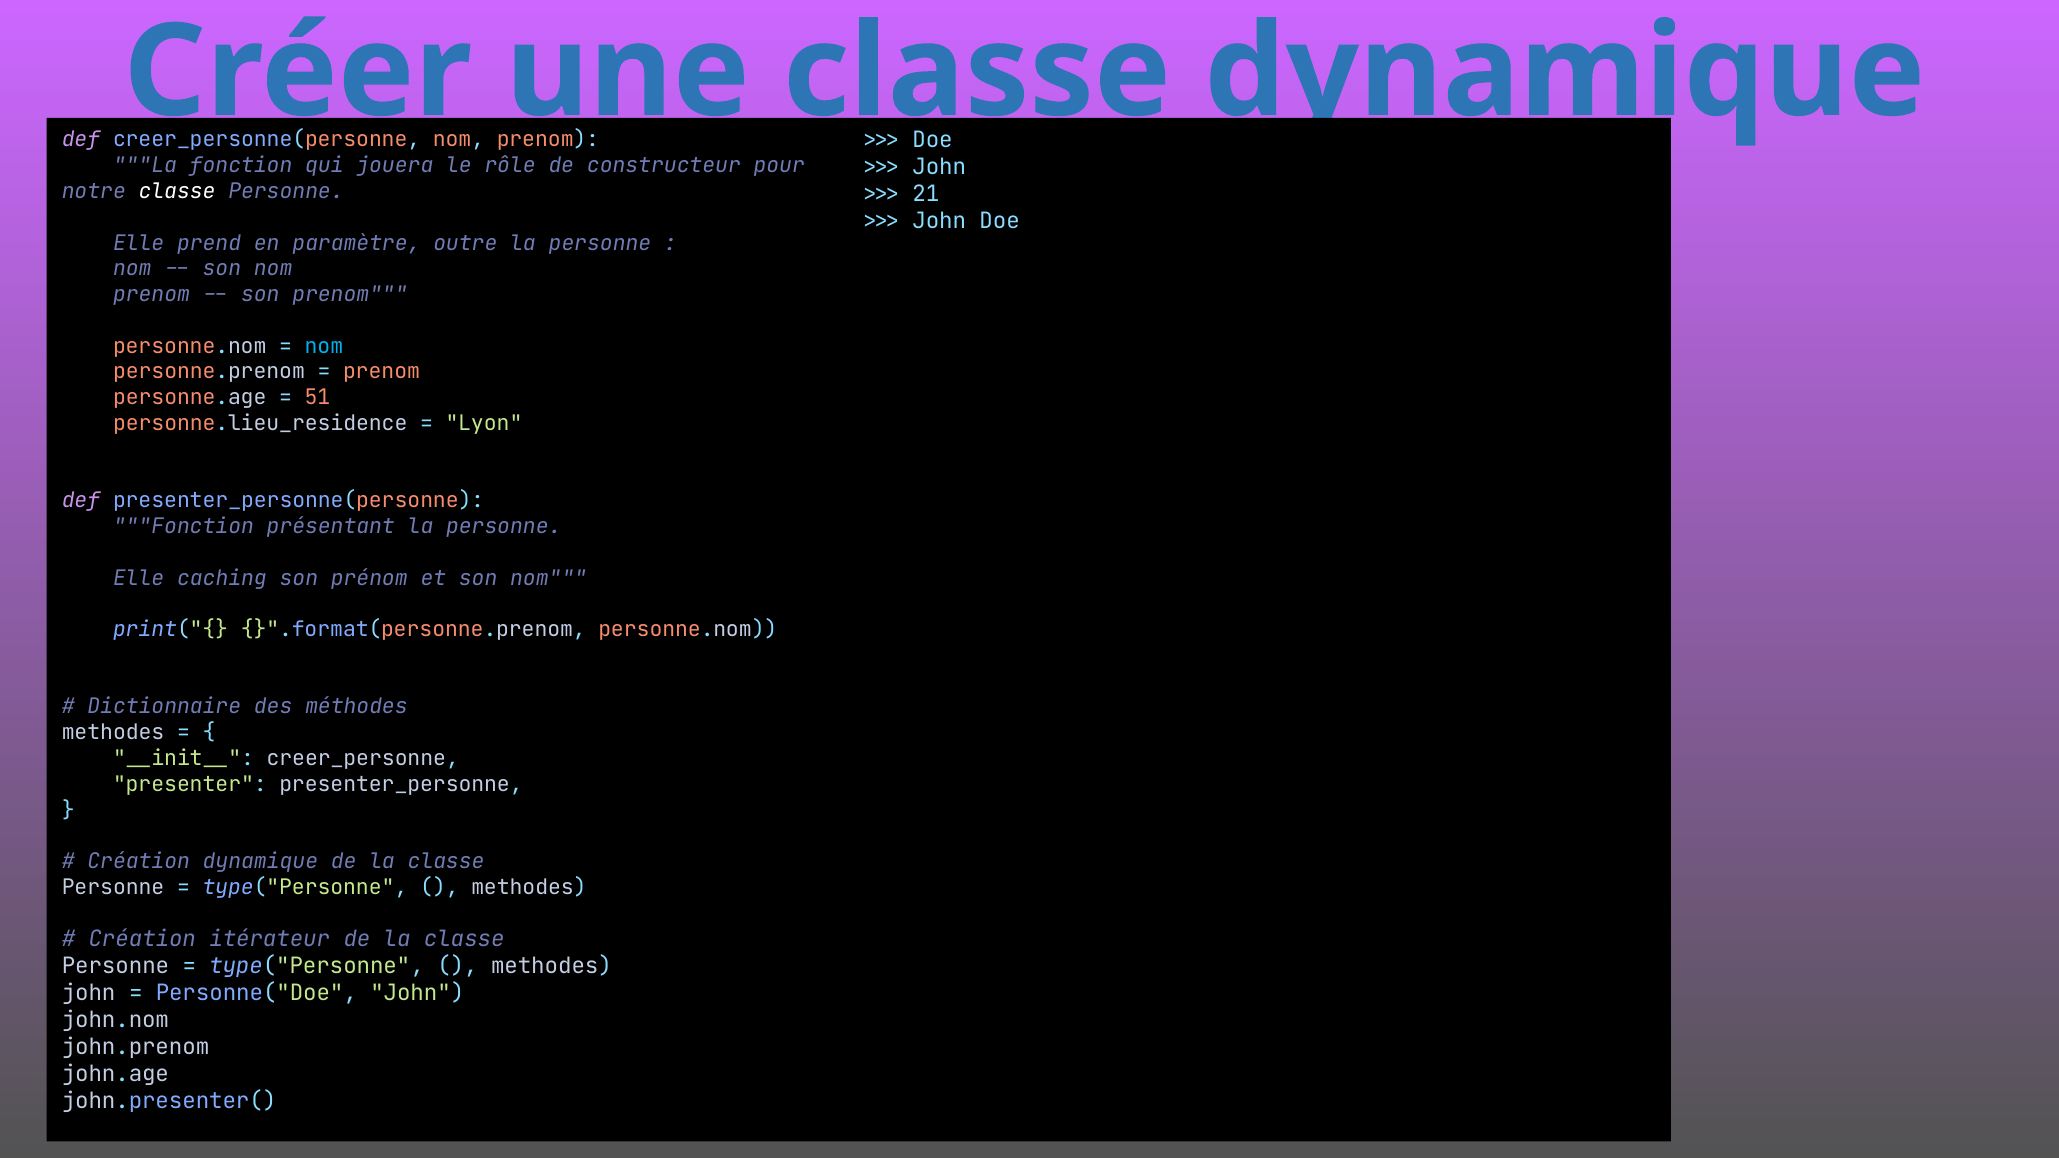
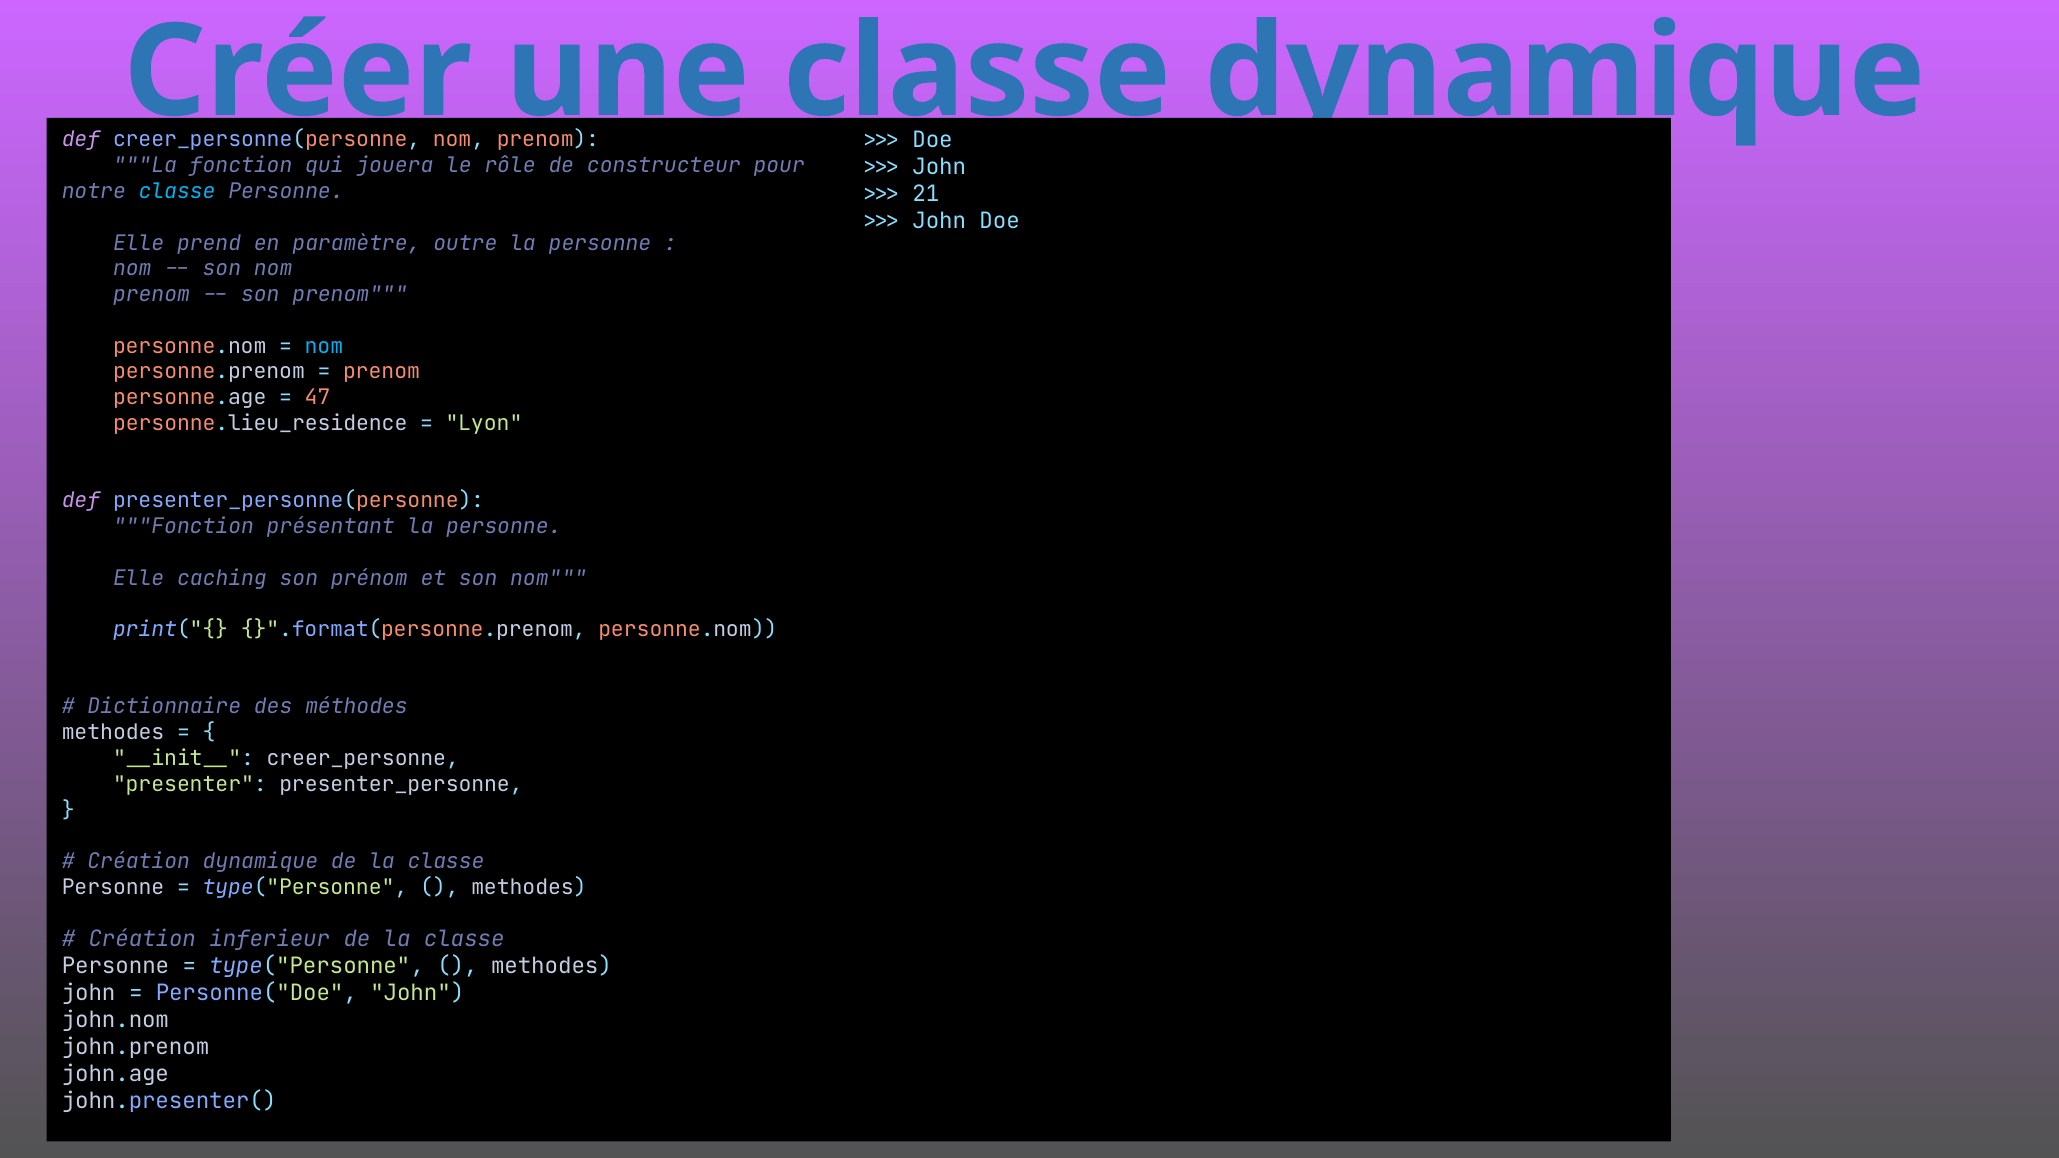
classe colour: white -> light blue (177, 191)
51: 51 -> 47 (318, 398)
itérateur: itérateur -> inferieur (270, 940)
